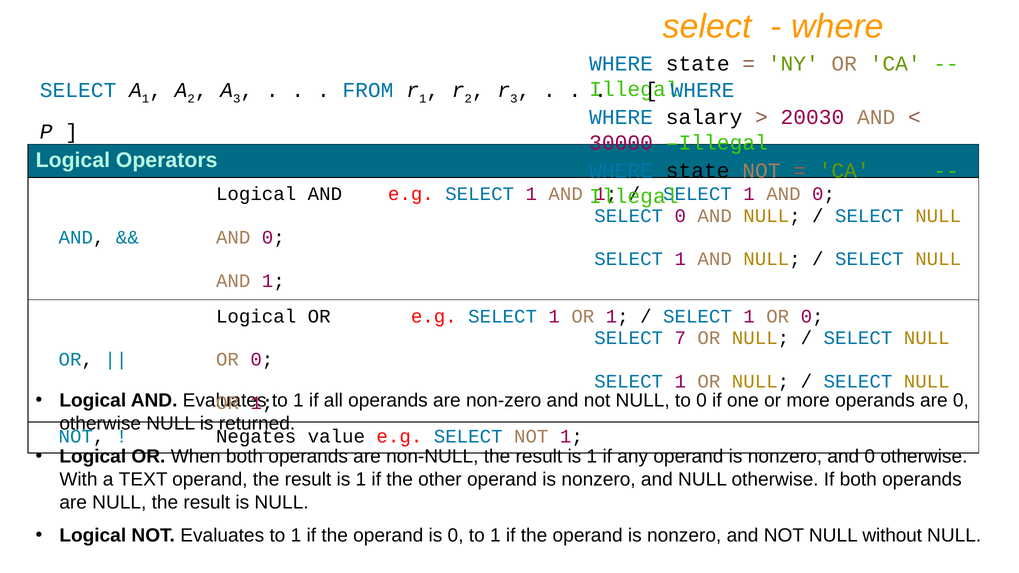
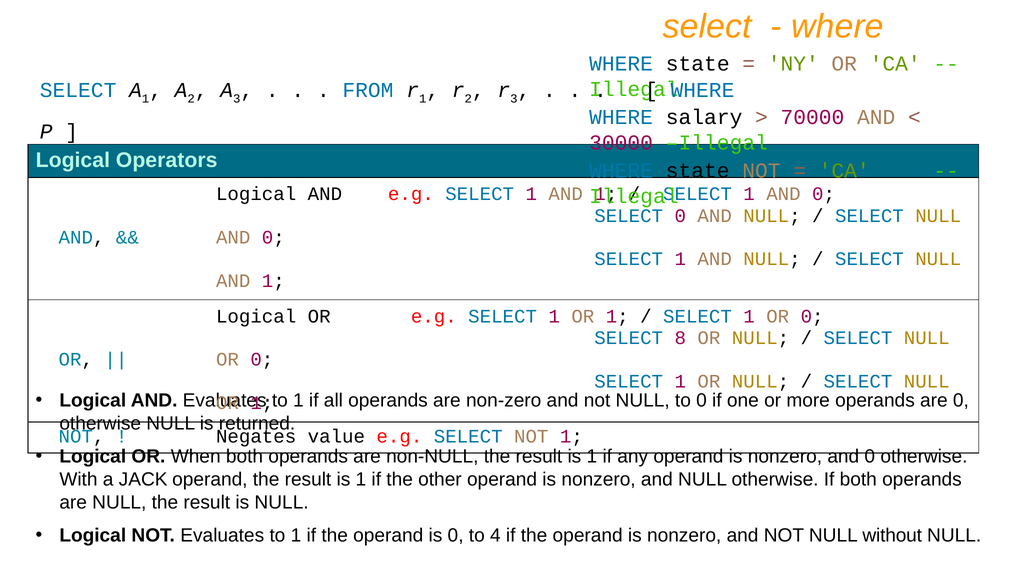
20030: 20030 -> 70000 (812, 117)
7: 7 -> 8 (680, 338)
TEXT: TEXT -> JACK (143, 480)
0 to 1: 1 -> 4 (495, 536)
